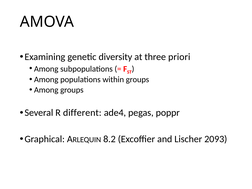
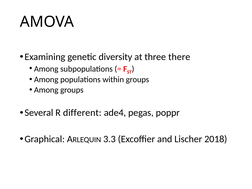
priori: priori -> there (179, 57)
8.2: 8.2 -> 3.3 (109, 139)
2093: 2093 -> 2018 (216, 139)
